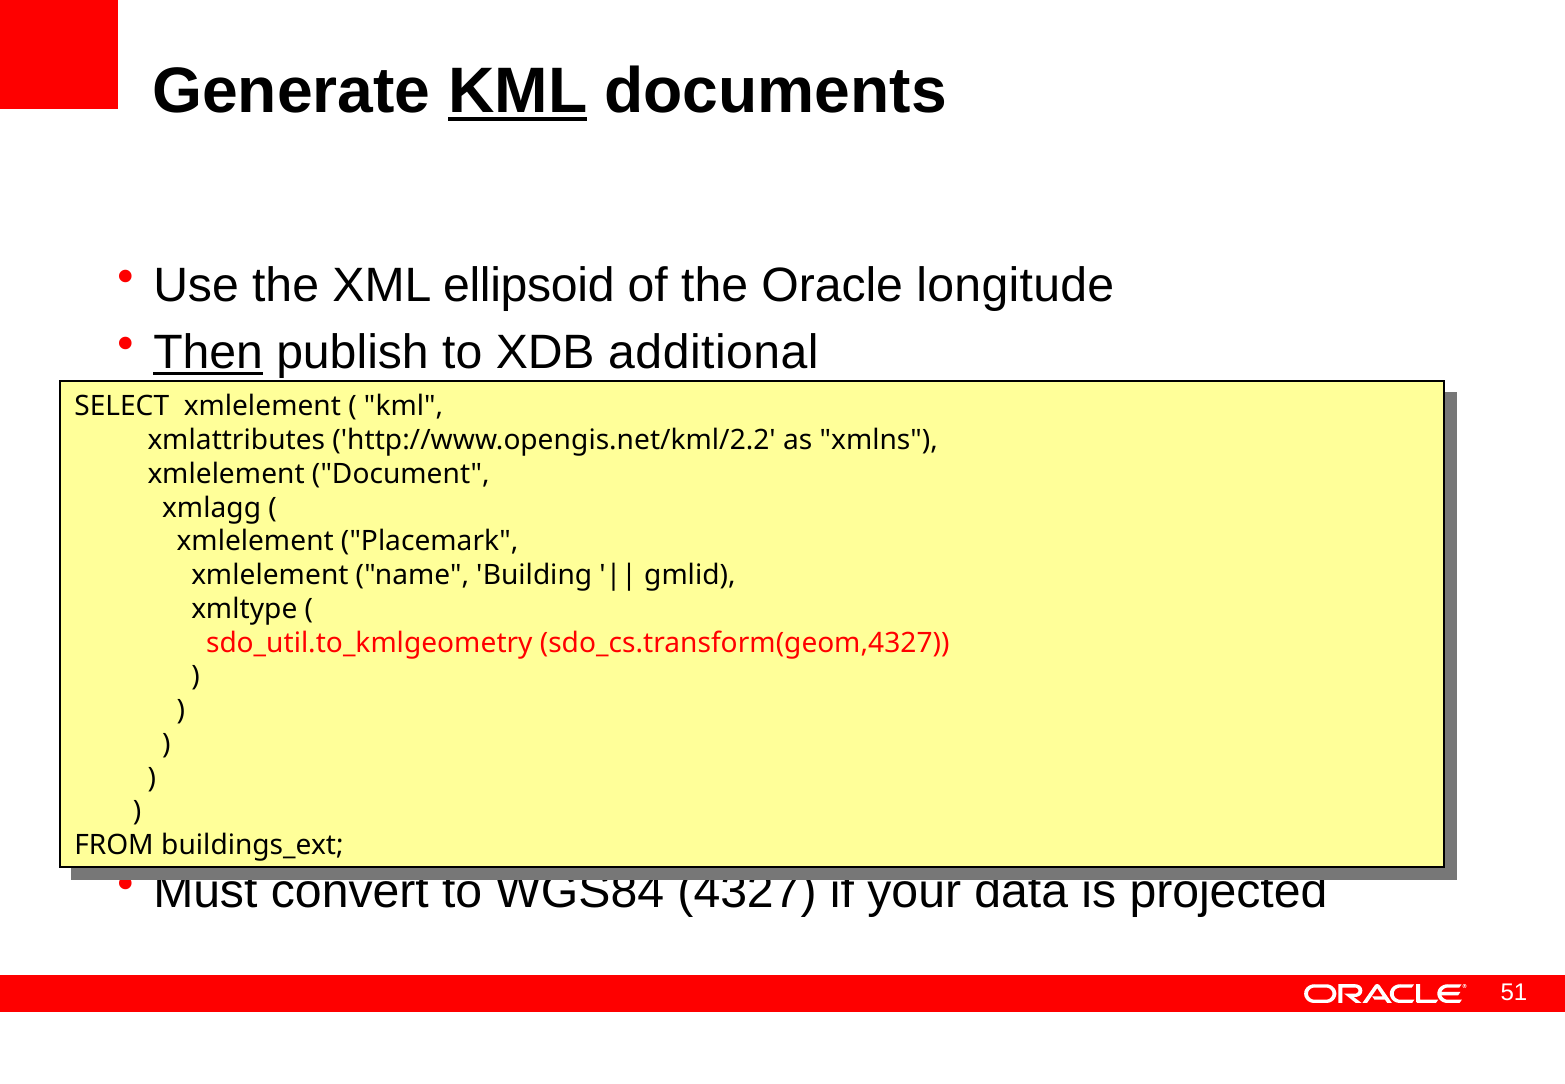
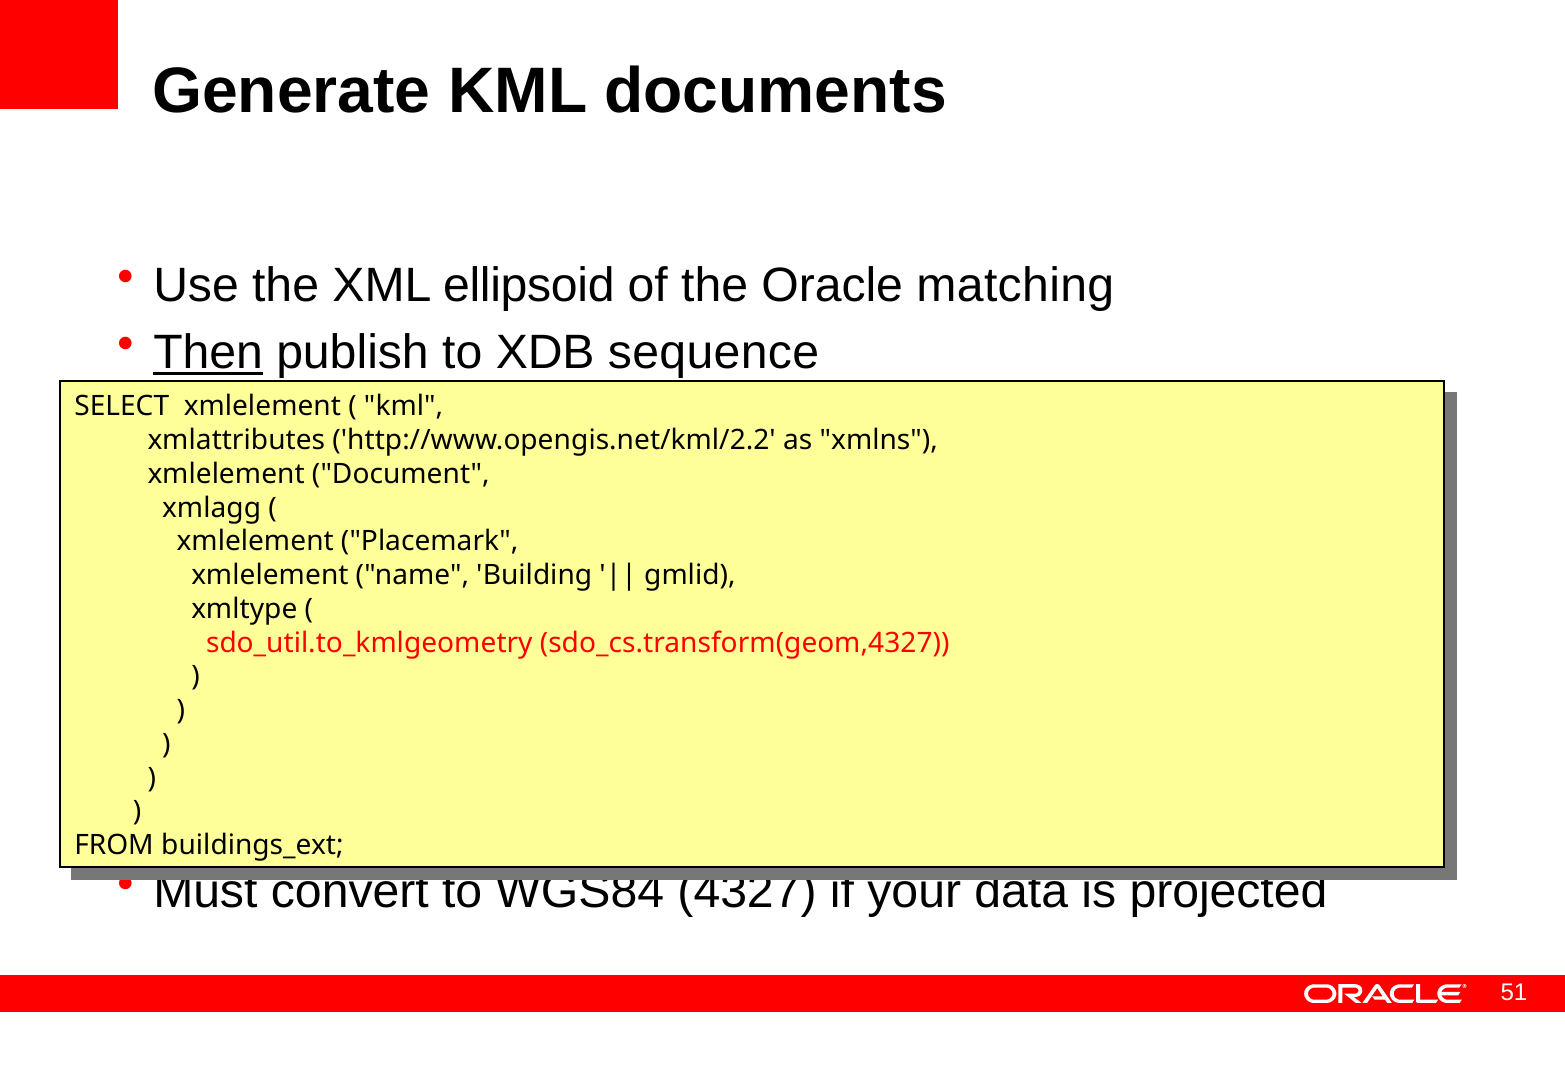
KML underline: present -> none (518, 91)
longitude: longitude -> matching (1015, 285)
additional: additional -> sequence (714, 352)
